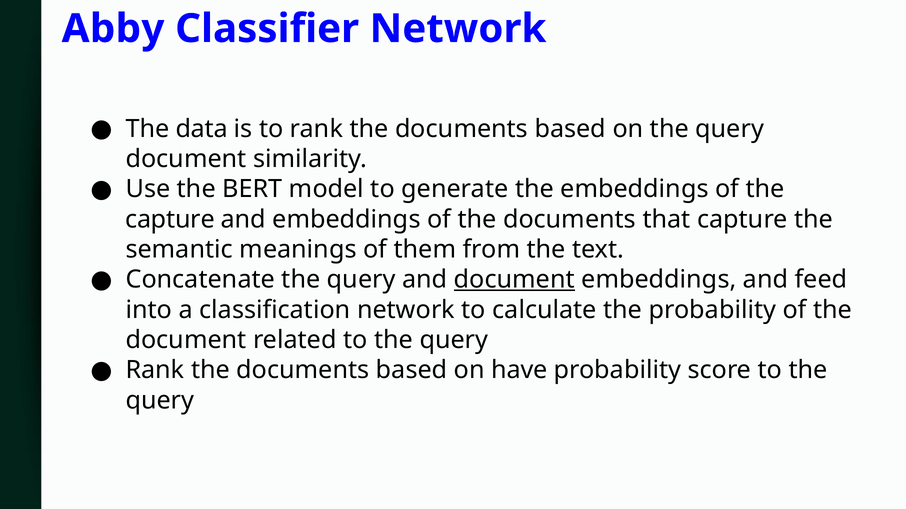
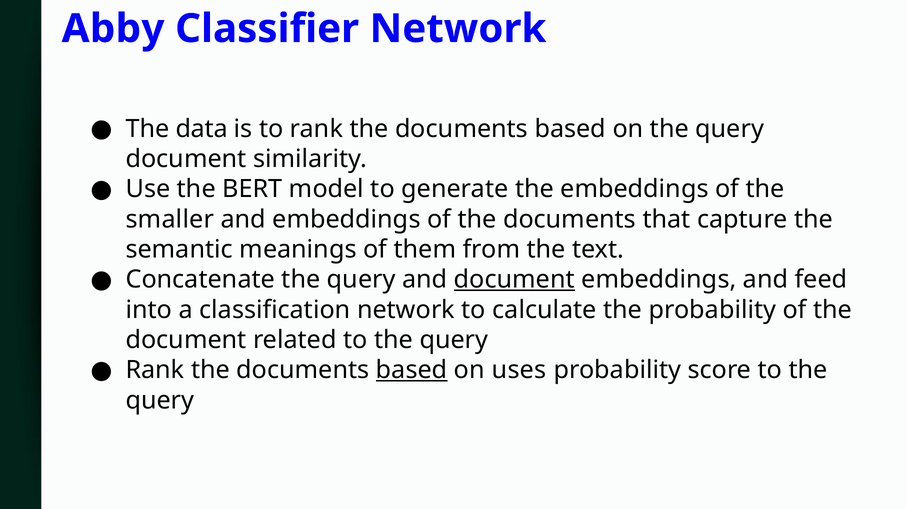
capture: capture -> smaller (170, 220)
based underline: none -> present (412, 371)
have: have -> uses (519, 371)
